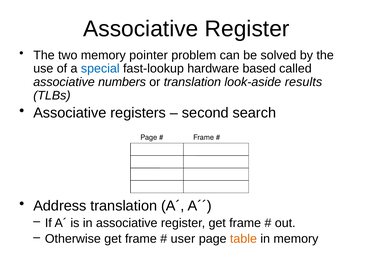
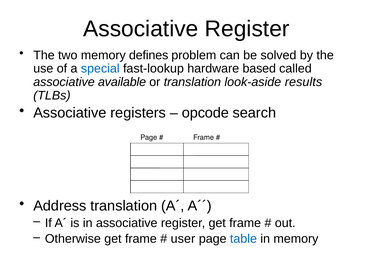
pointer: pointer -> defines (149, 55)
numbers: numbers -> available (122, 82)
second: second -> opcode (205, 113)
table colour: orange -> blue (243, 239)
